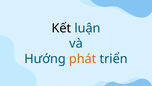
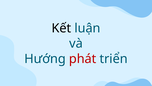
phát colour: orange -> red (83, 58)
